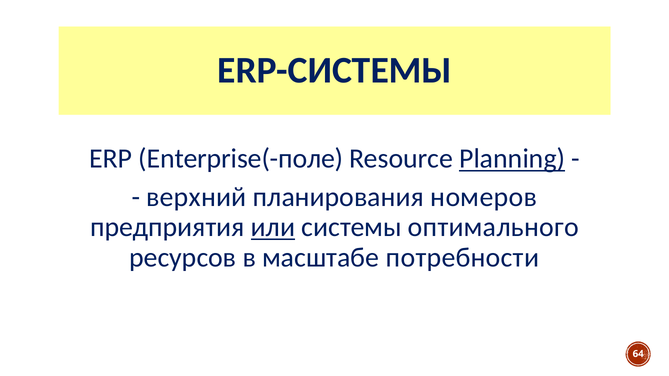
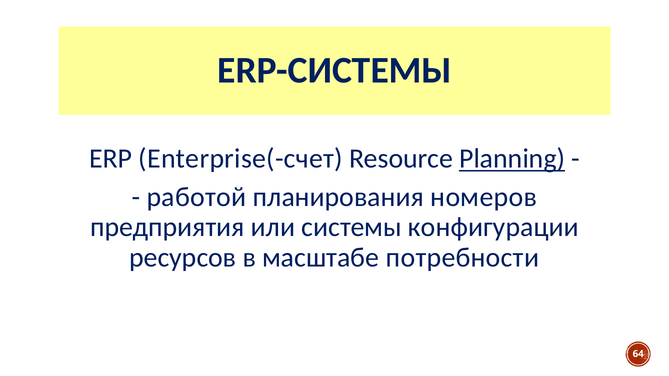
Enterprise(-поле: Enterprise(-поле -> Enterprise(-счет (241, 159)
верхний: верхний -> работой (196, 197)
или underline: present -> none (273, 227)
оптимального: оптимального -> конфигурации (493, 227)
